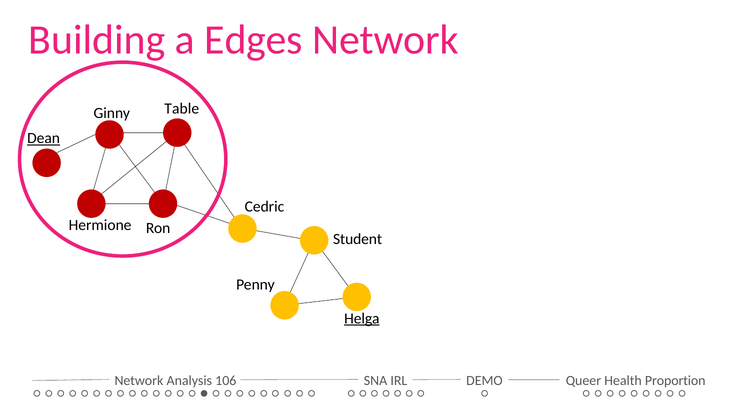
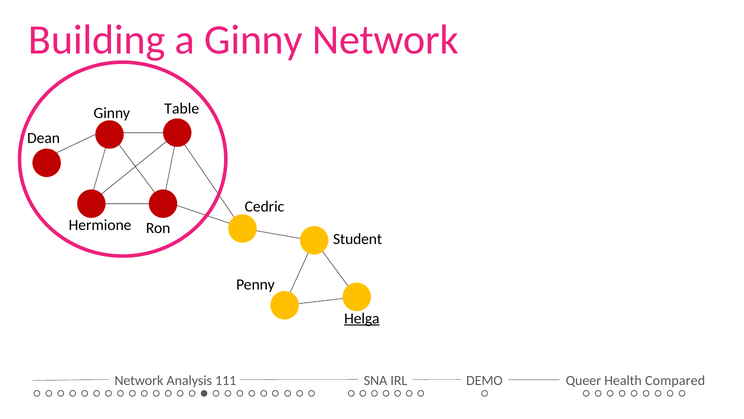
a Edges: Edges -> Ginny (254, 40)
Dean underline: present -> none (44, 138)
106: 106 -> 111 (226, 380)
Proportion: Proportion -> Compared (675, 380)
